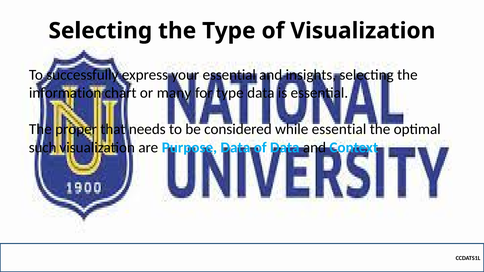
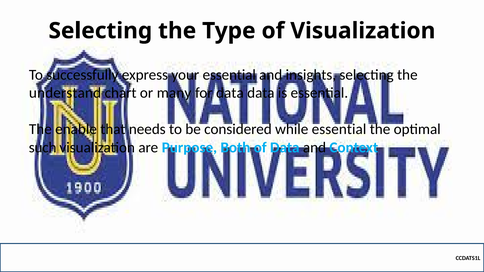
information: information -> understand (65, 93)
for type: type -> data (230, 93)
proper: proper -> enable (76, 129)
Purpose Data: Data -> Both (235, 147)
